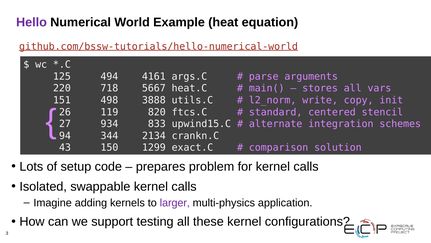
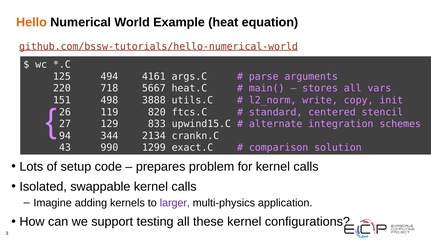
Hello colour: purple -> orange (32, 22)
934: 934 -> 129 (109, 124)
150: 150 -> 990 (109, 147)
